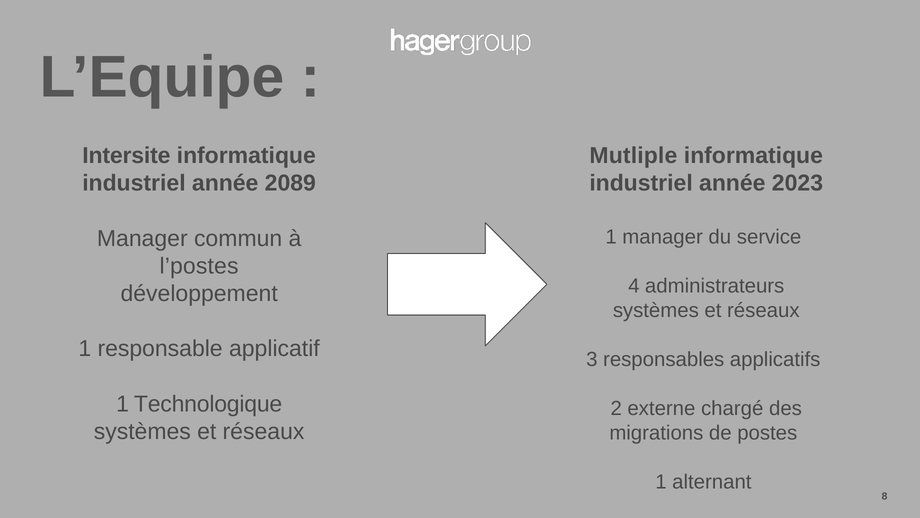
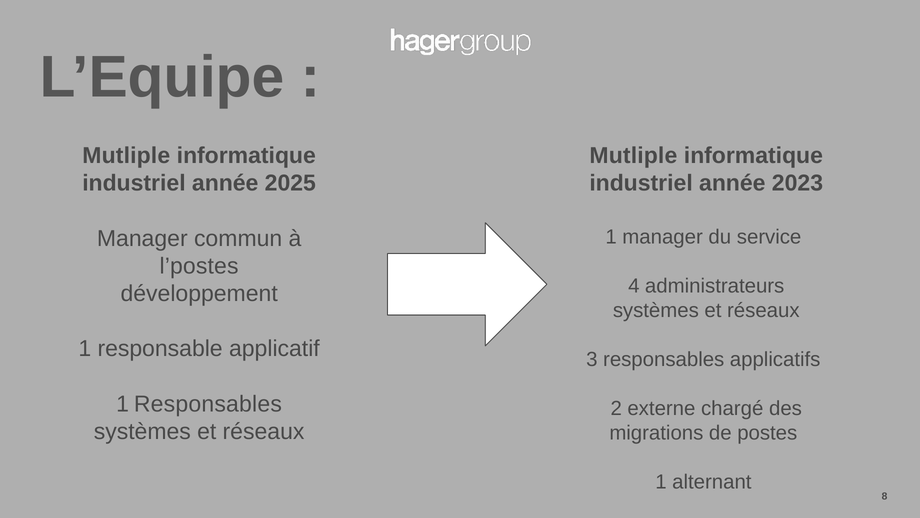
Intersite: Intersite -> Mutliple (126, 156)
2089: 2089 -> 2025 (290, 183)
1 Technologique: Technologique -> Responsables (208, 404)
